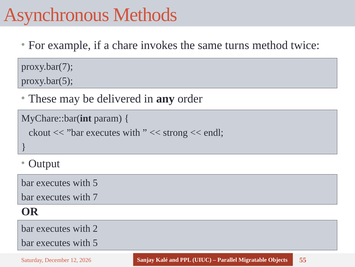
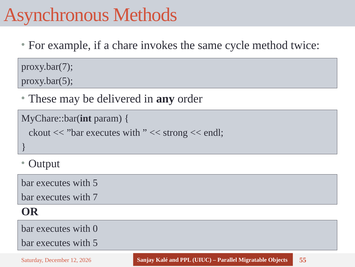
turns: turns -> cycle (237, 45)
2: 2 -> 0 (95, 228)
